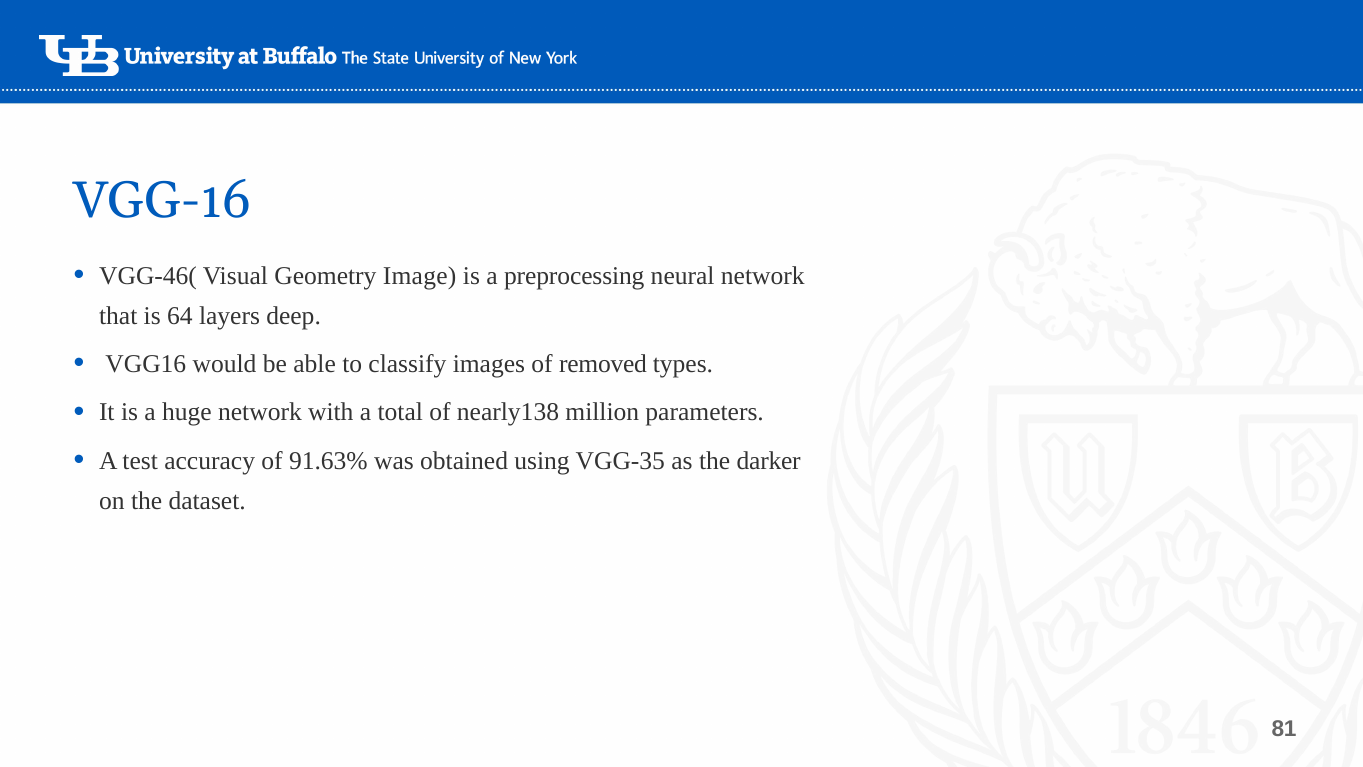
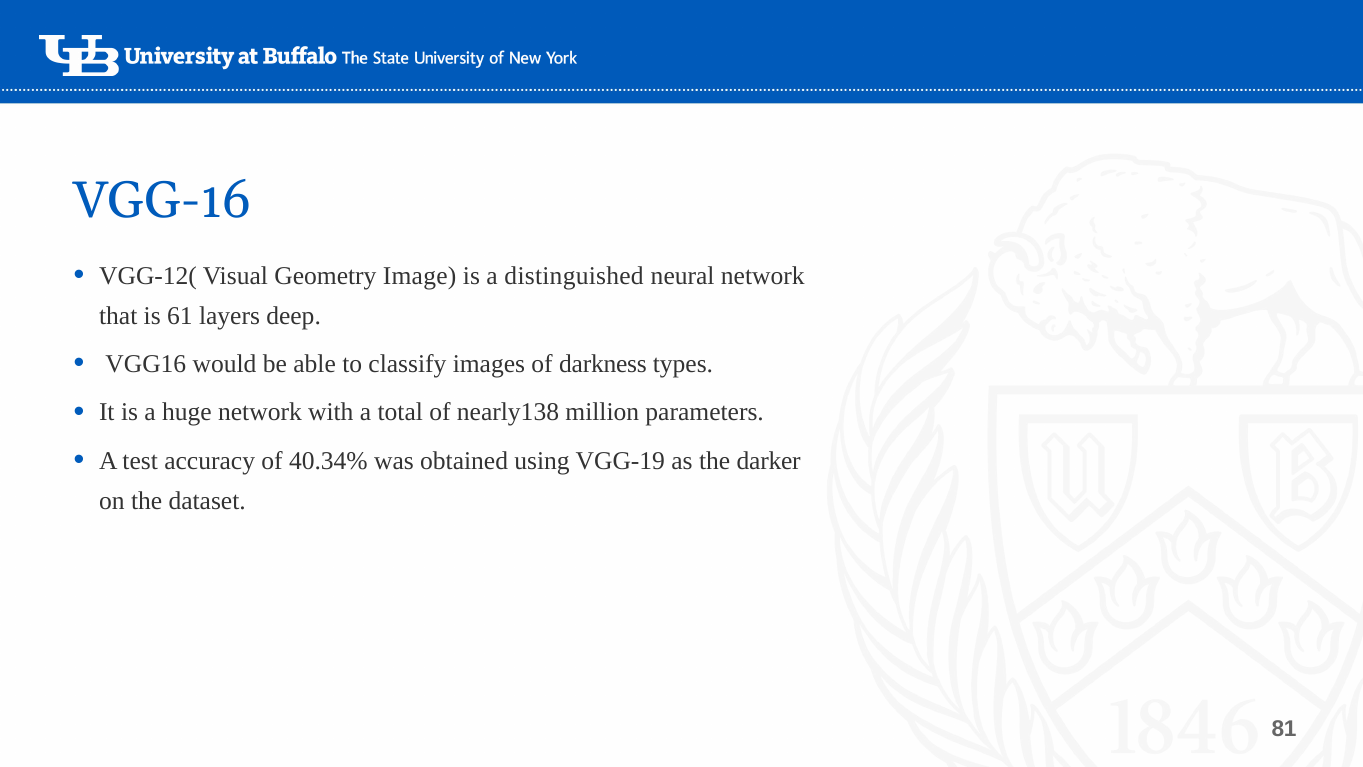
VGG-46(: VGG-46( -> VGG-12( (148, 276)
preprocessing: preprocessing -> distinguished (574, 276)
64: 64 -> 61 (180, 316)
removed: removed -> darkness (603, 364)
91.63%: 91.63% -> 40.34% (328, 461)
VGG-35: VGG-35 -> VGG-19 (620, 461)
